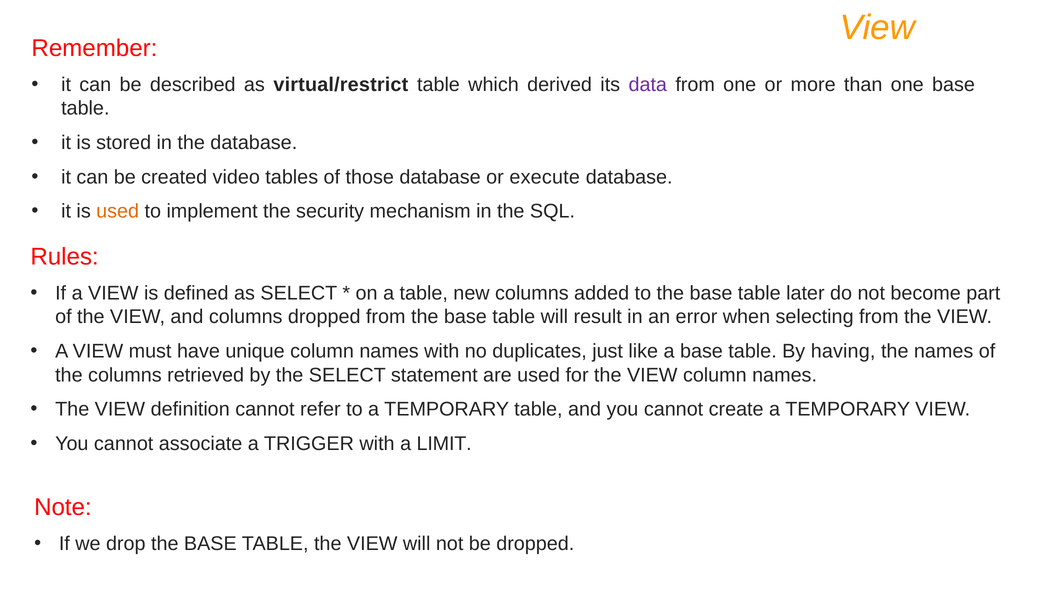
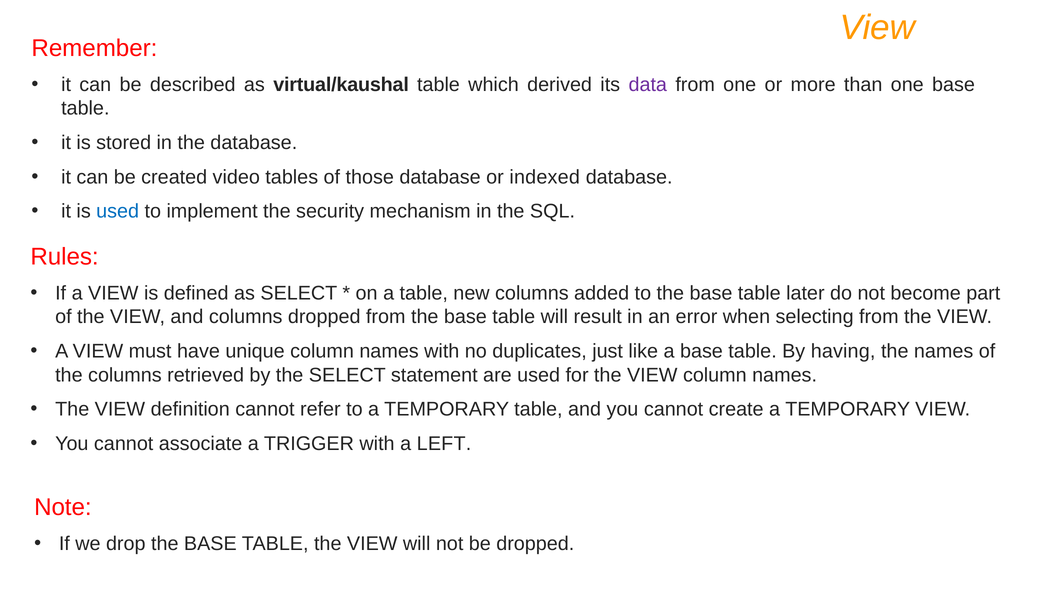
virtual/restrict: virtual/restrict -> virtual/kaushal (341, 85)
execute: execute -> indexed (545, 177)
used colour: orange -> blue (118, 211)
LIMIT: LIMIT -> LEFT (444, 443)
